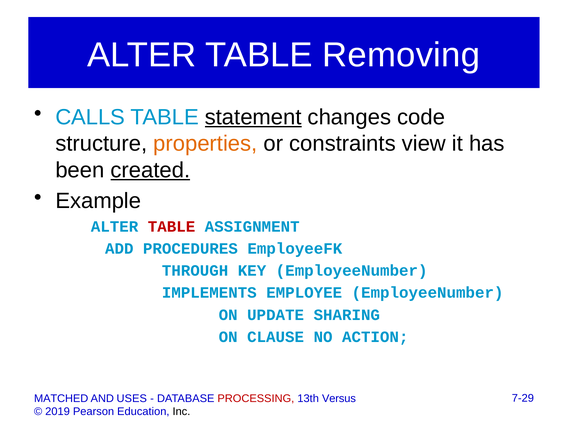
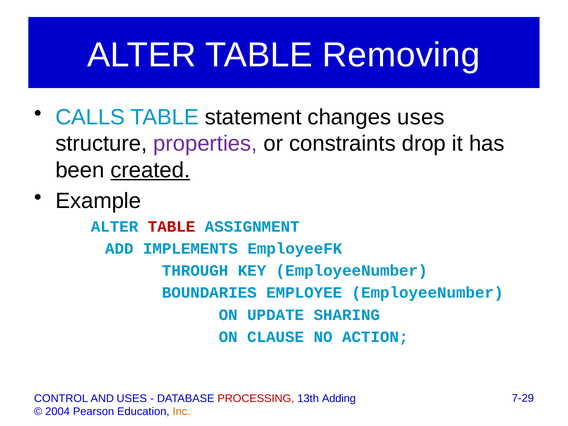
statement underline: present -> none (253, 117)
changes code: code -> uses (421, 117)
properties colour: orange -> purple (205, 144)
view: view -> drop (424, 144)
PROCEDURES: PROCEDURES -> IMPLEMENTS (190, 249)
IMPLEMENTS: IMPLEMENTS -> BOUNDARIES (209, 293)
MATCHED: MATCHED -> CONTROL (61, 398)
Versus: Versus -> Adding (339, 398)
2019: 2019 -> 2004 (58, 412)
Inc colour: black -> orange (181, 412)
